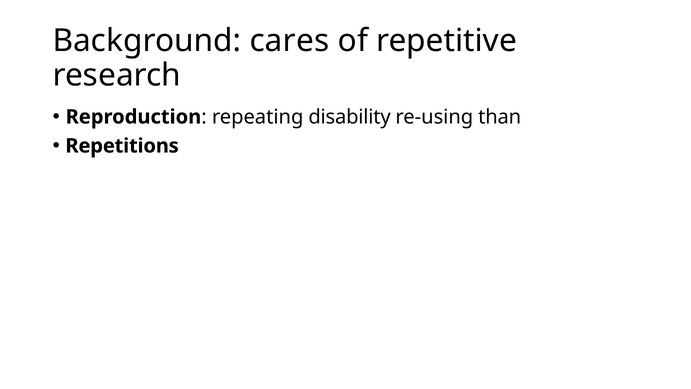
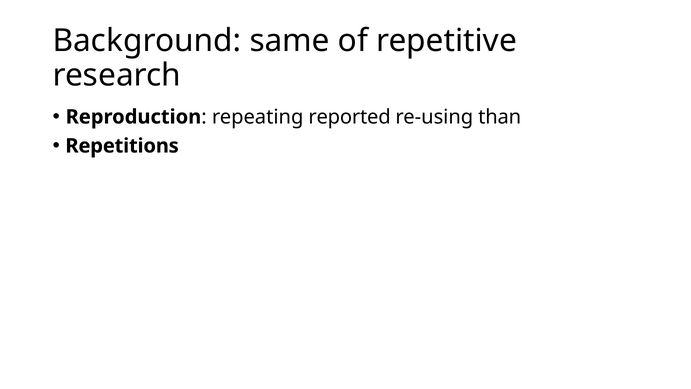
cares: cares -> same (290, 41)
disability: disability -> reported (350, 117)
